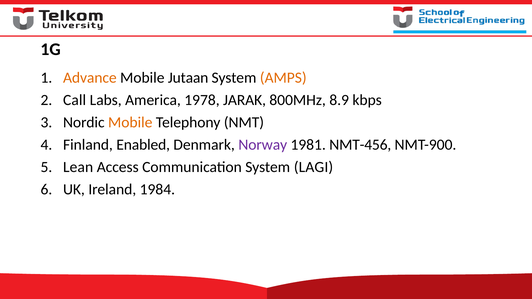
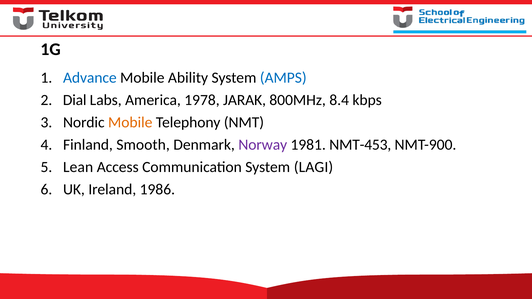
Advance colour: orange -> blue (90, 78)
Jutaan: Jutaan -> Ability (188, 78)
AMPS colour: orange -> blue (283, 78)
Call: Call -> Dial (75, 100)
8.9: 8.9 -> 8.4 (339, 100)
Enabled: Enabled -> Smooth (143, 145)
NMT-456: NMT-456 -> NMT-453 (360, 145)
1984: 1984 -> 1986 (157, 189)
